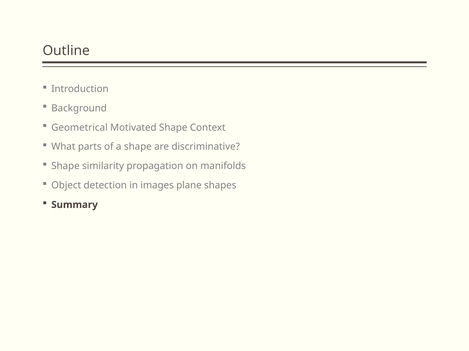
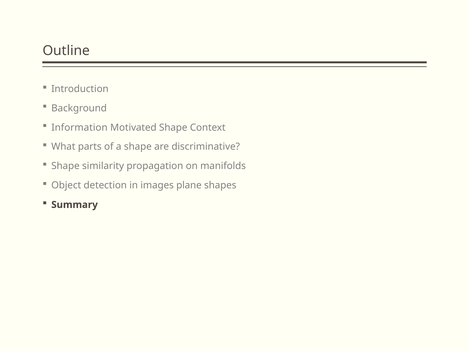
Geometrical: Geometrical -> Information (79, 128)
